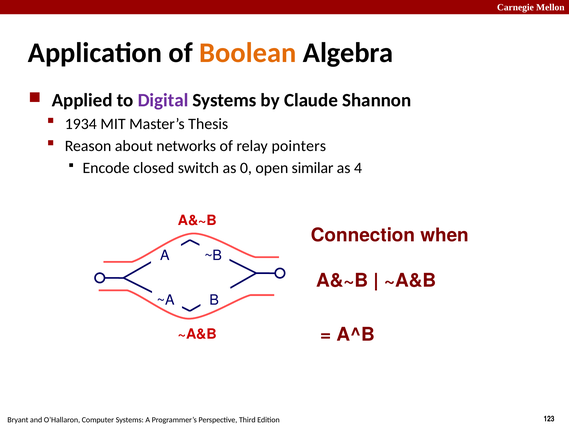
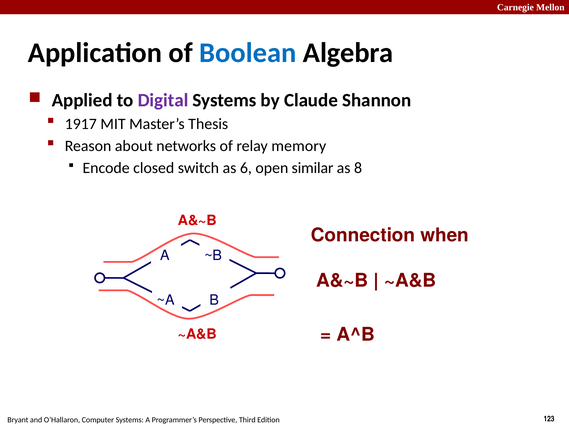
Boolean colour: orange -> blue (248, 53)
1934: 1934 -> 1917 (81, 124)
pointers: pointers -> memory (299, 146)
0: 0 -> 6 (246, 168)
4: 4 -> 8 (358, 168)
